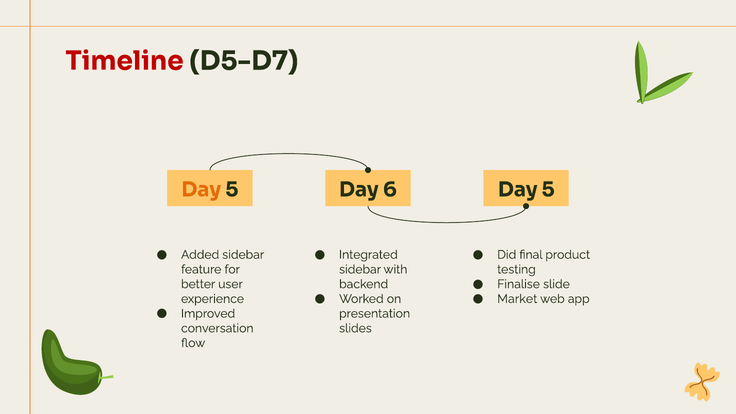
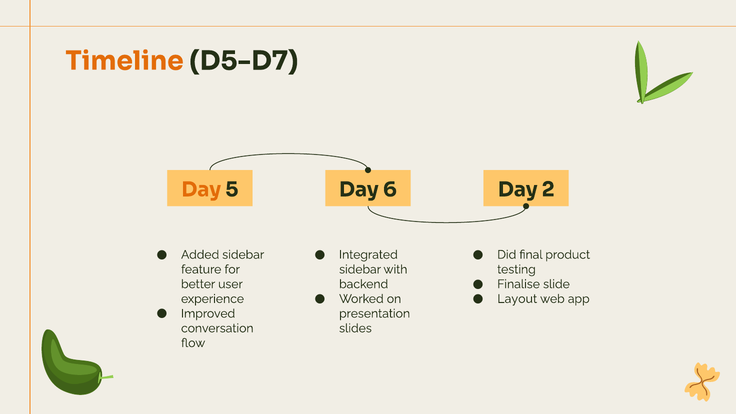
Timeline colour: red -> orange (125, 61)
5: 5 -> 2 (548, 190)
Market: Market -> Layout (517, 299)
